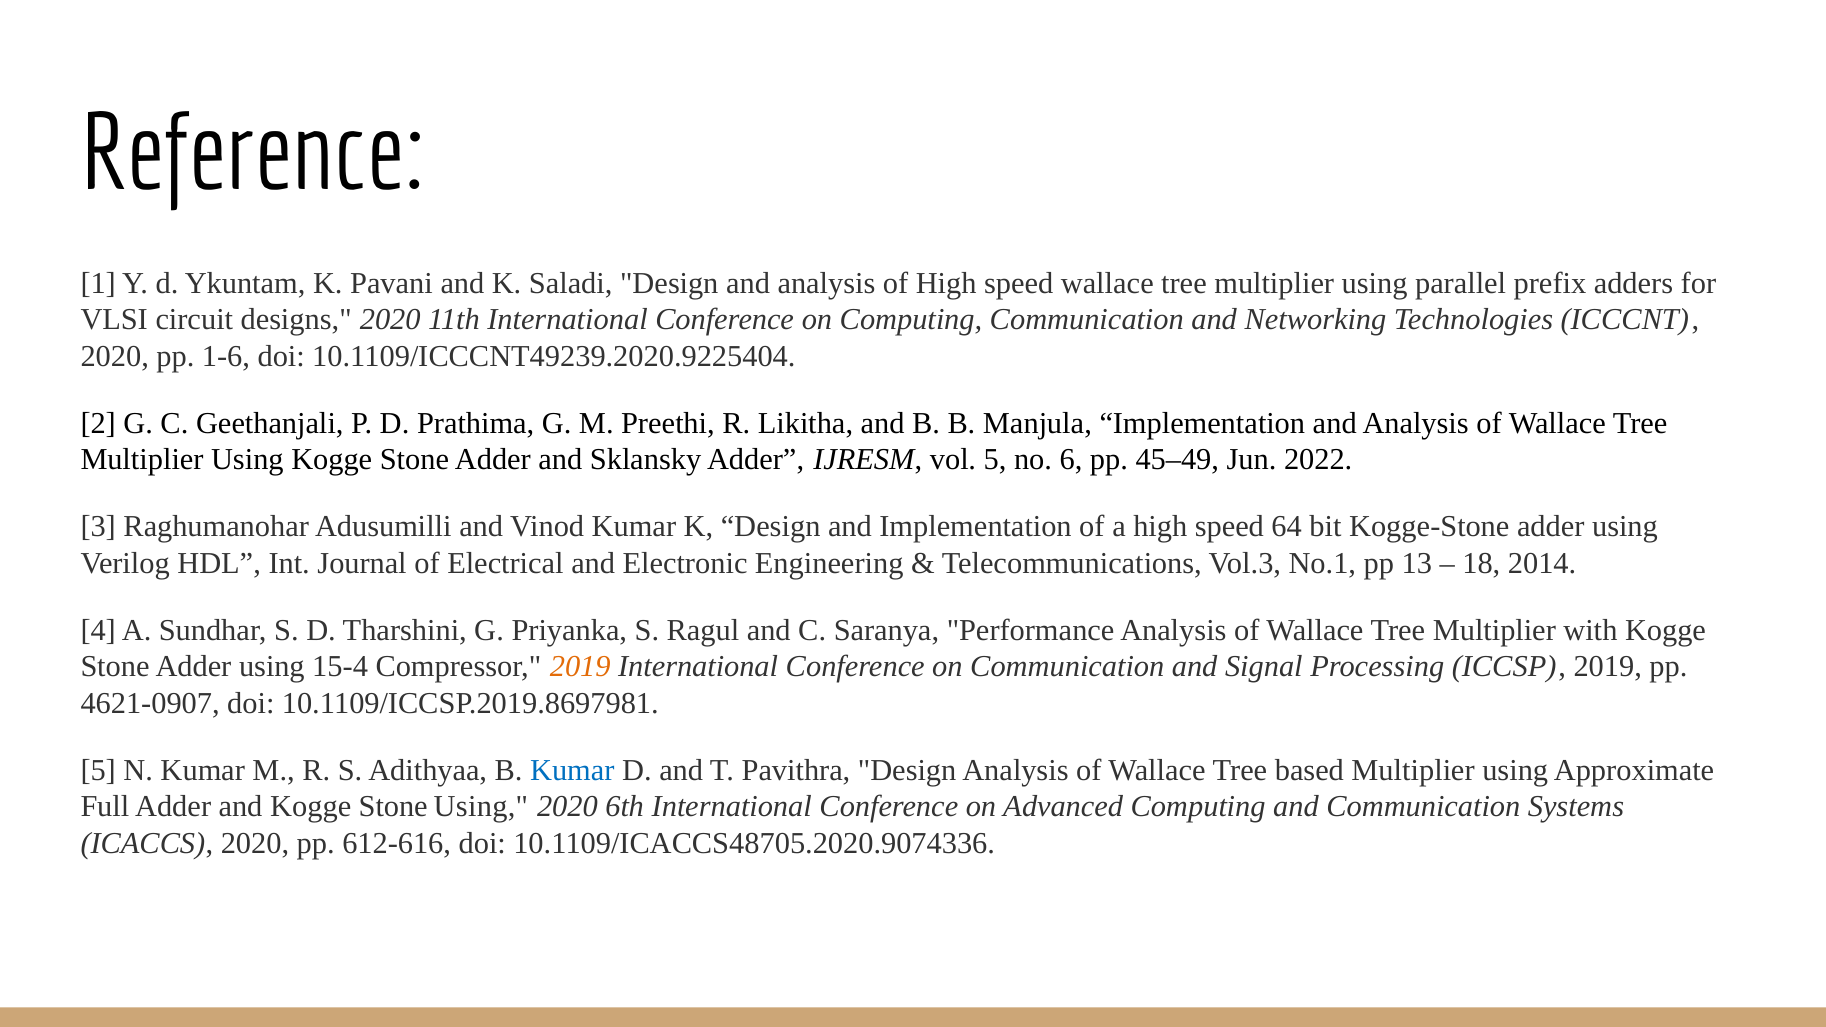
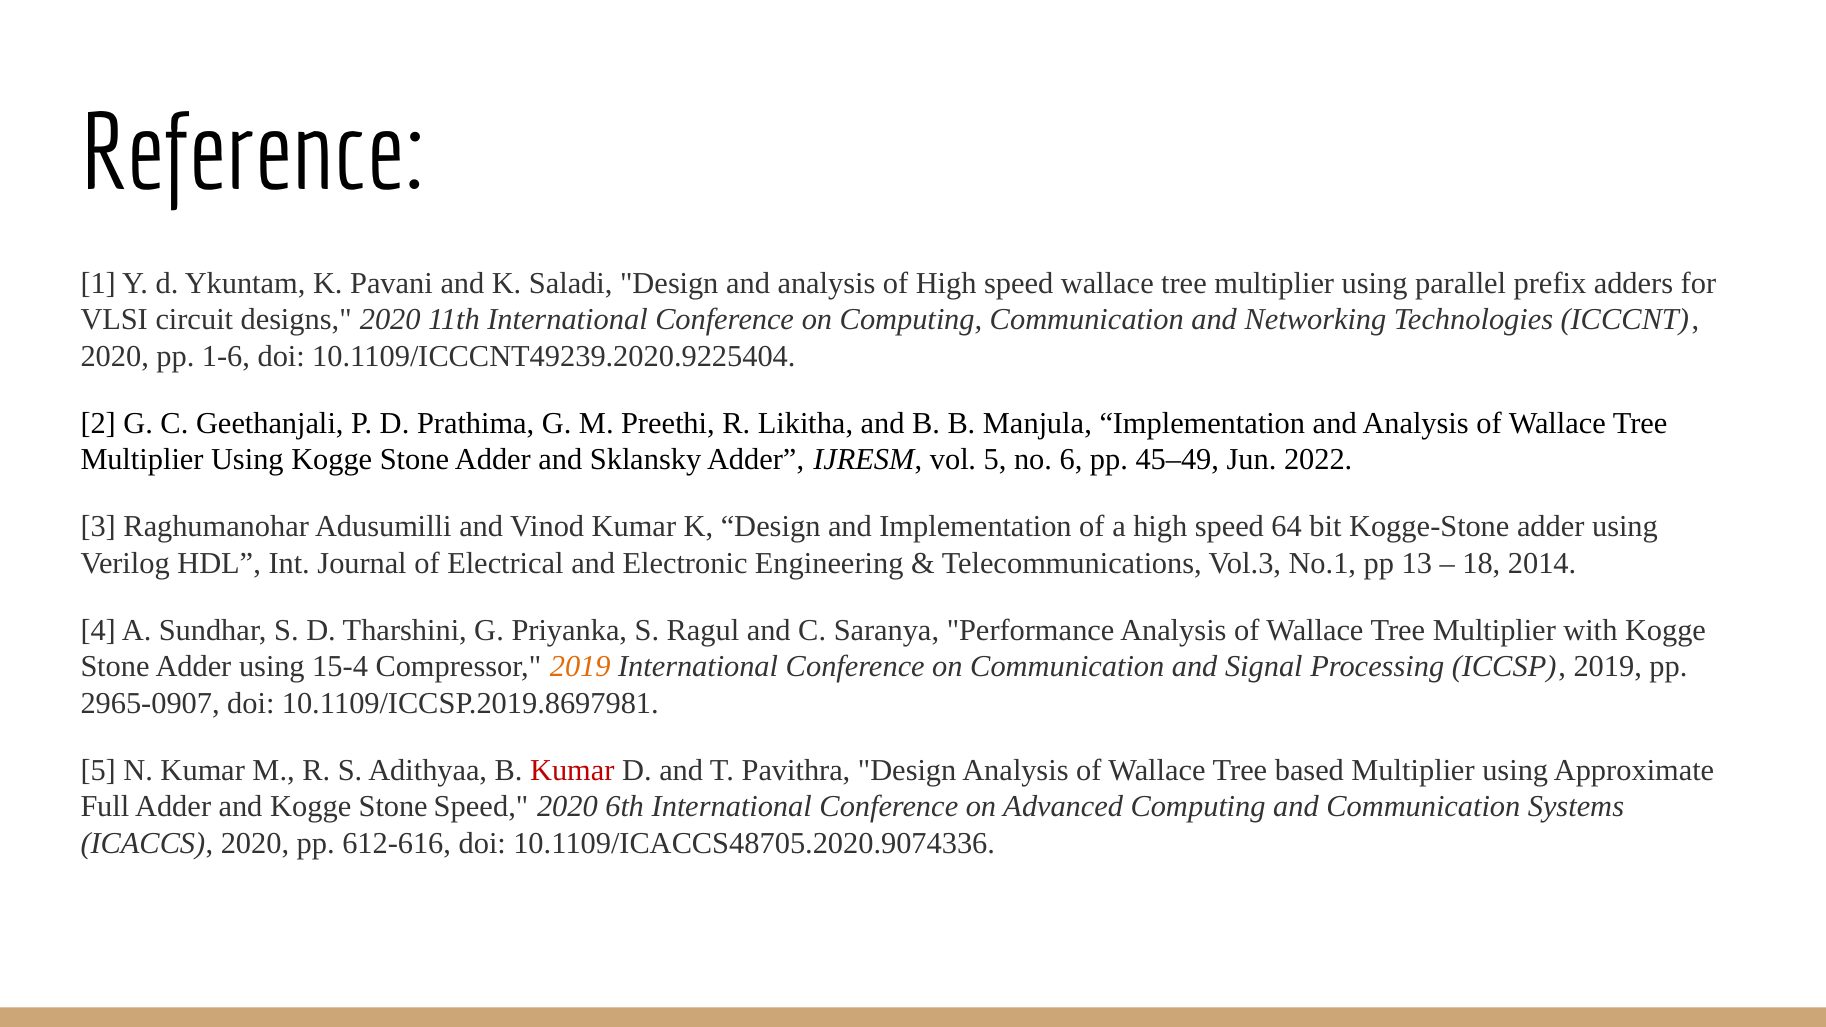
4621-0907: 4621-0907 -> 2965-0907 (150, 703)
Kumar colour: blue -> red (572, 770)
Stone Using: Using -> Speed (481, 807)
